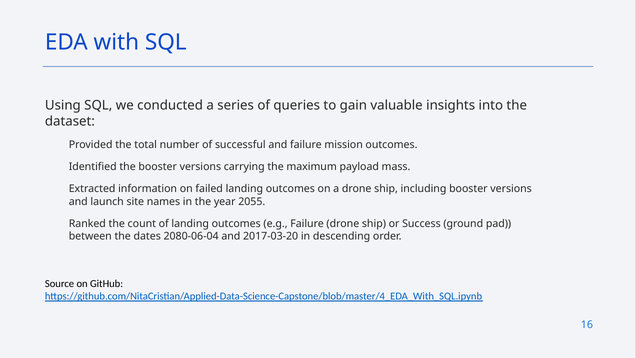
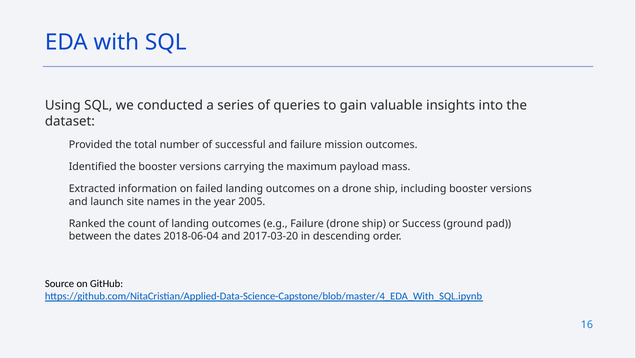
2055: 2055 -> 2005 (252, 202)
2080-06-04: 2080-06-04 -> 2018-06-04 (191, 236)
